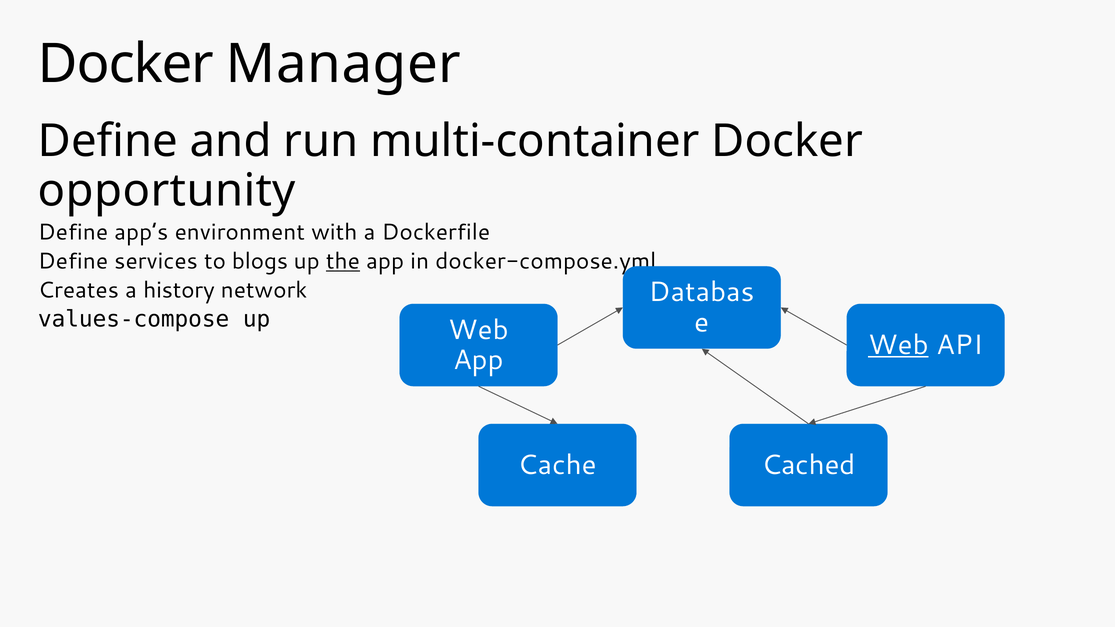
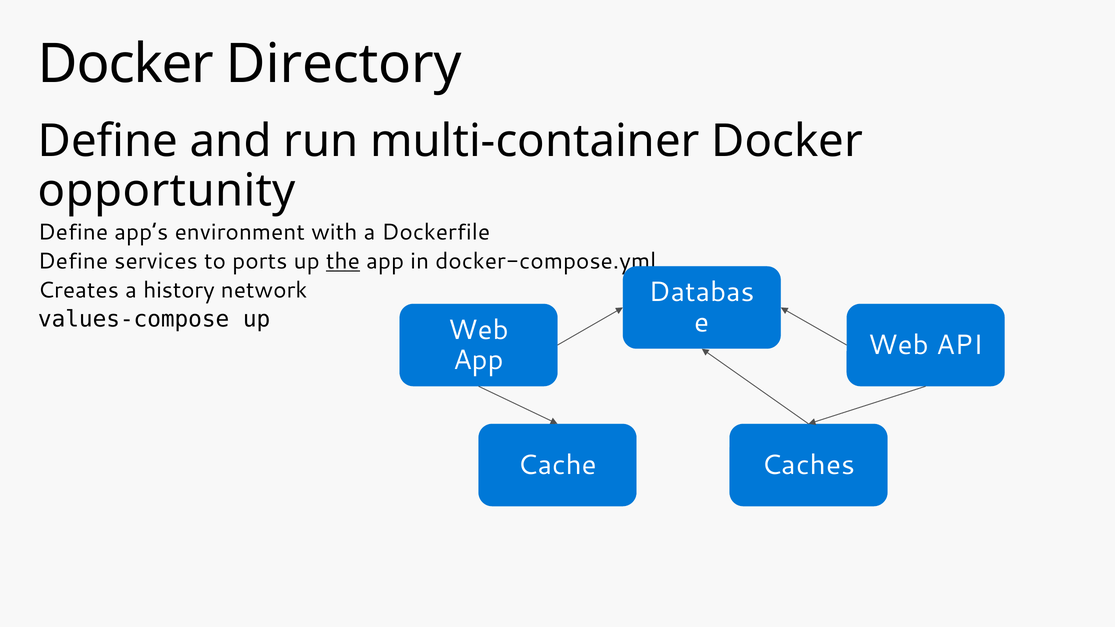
Manager: Manager -> Directory (344, 64)
blogs: blogs -> ports (260, 261)
Web underline: present -> none (898, 345)
Cached: Cached -> Caches (808, 465)
